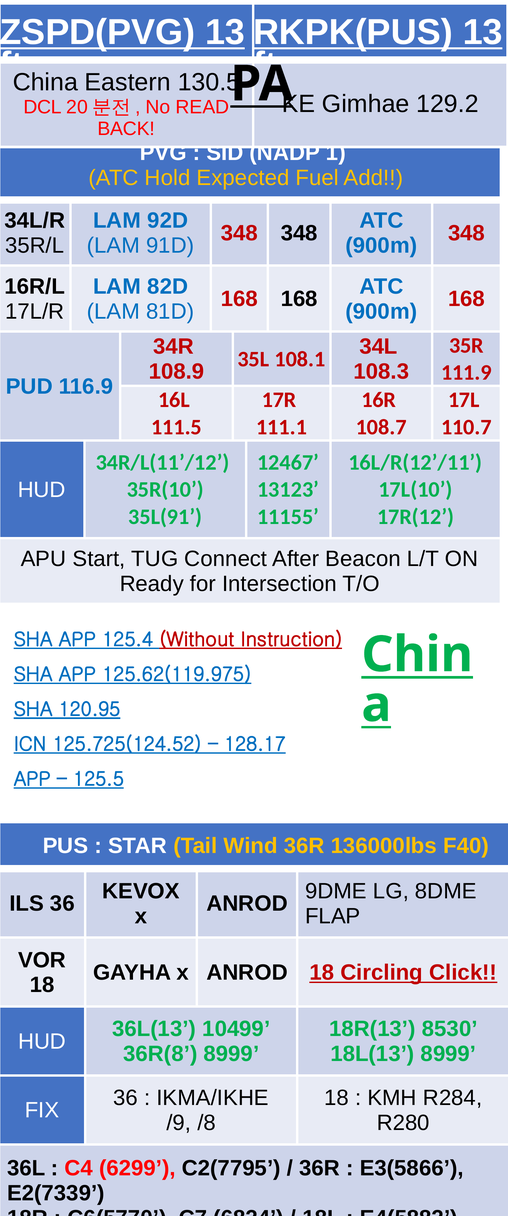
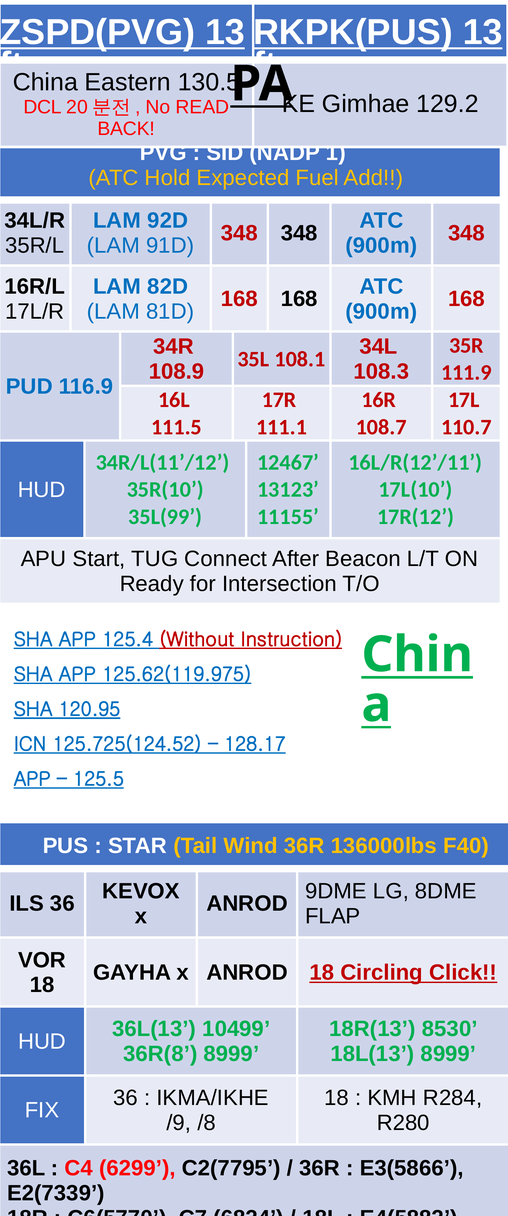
35L(91: 35L(91 -> 35L(99 (165, 517)
